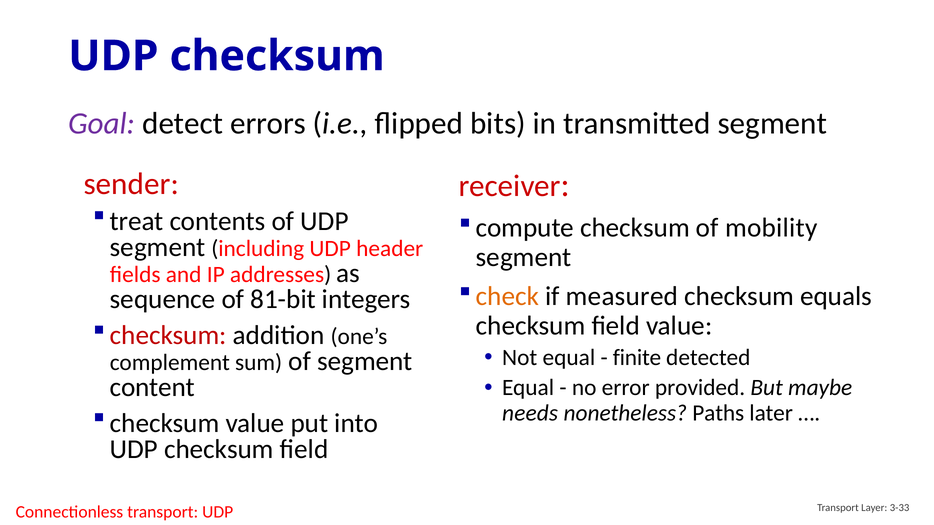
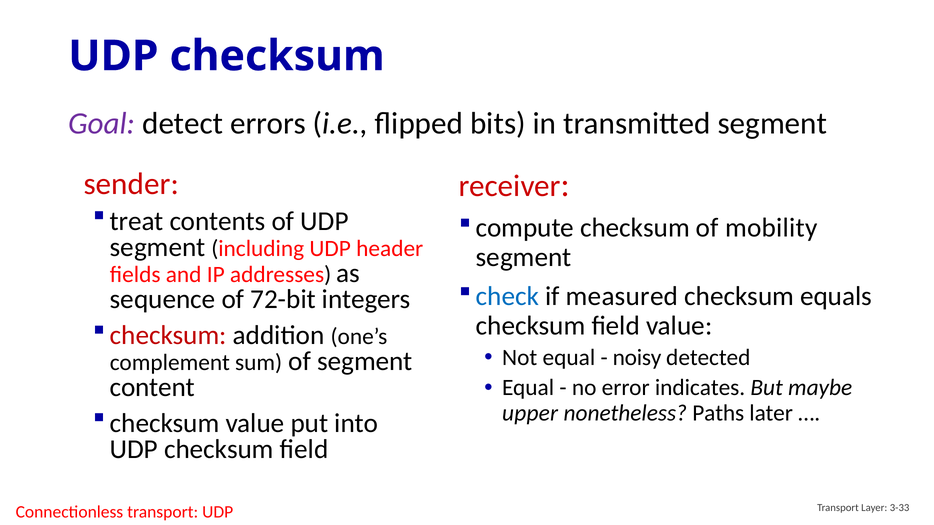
check colour: orange -> blue (507, 296)
81-bit: 81-bit -> 72-bit (283, 300)
finite: finite -> noisy (637, 358)
provided: provided -> indicates (700, 388)
needs: needs -> upper (530, 413)
